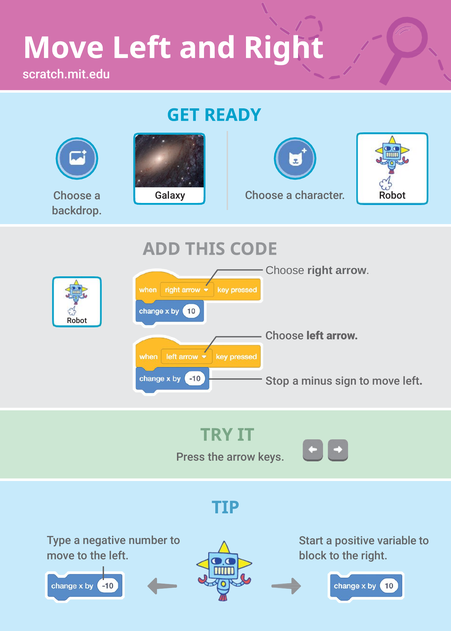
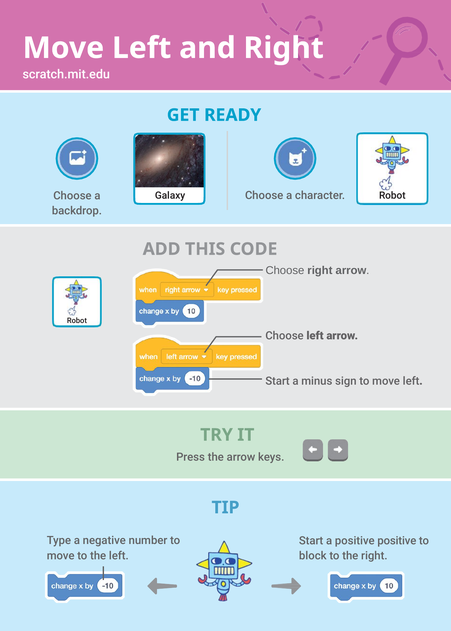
Stop: Stop -> Start (277, 381)
positive variable: variable -> positive (397, 541)
